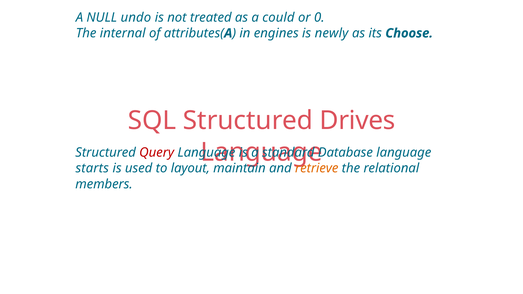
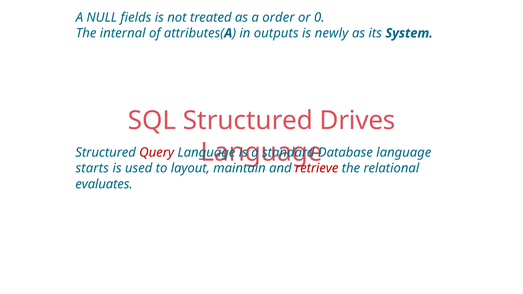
undo: undo -> fields (136, 18)
could: could -> order (278, 18)
engines: engines -> outputs (276, 33)
Choose: Choose -> System (409, 33)
retrieve colour: orange -> red (317, 168)
members: members -> evaluates (104, 184)
